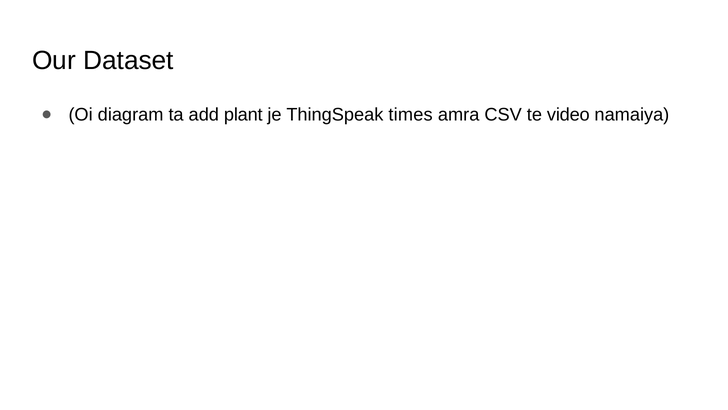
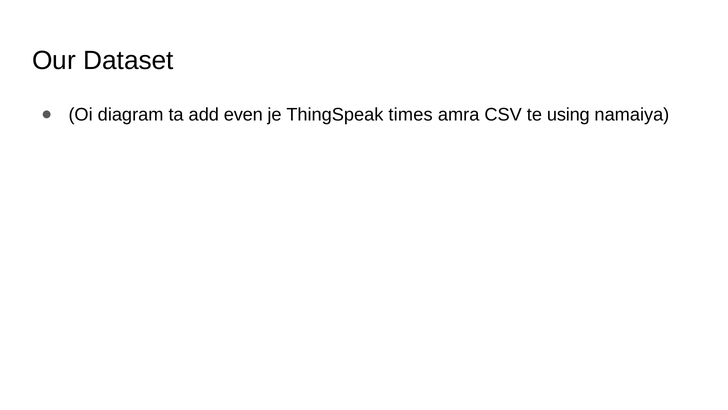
plant: plant -> even (243, 114)
video: video -> using (568, 114)
